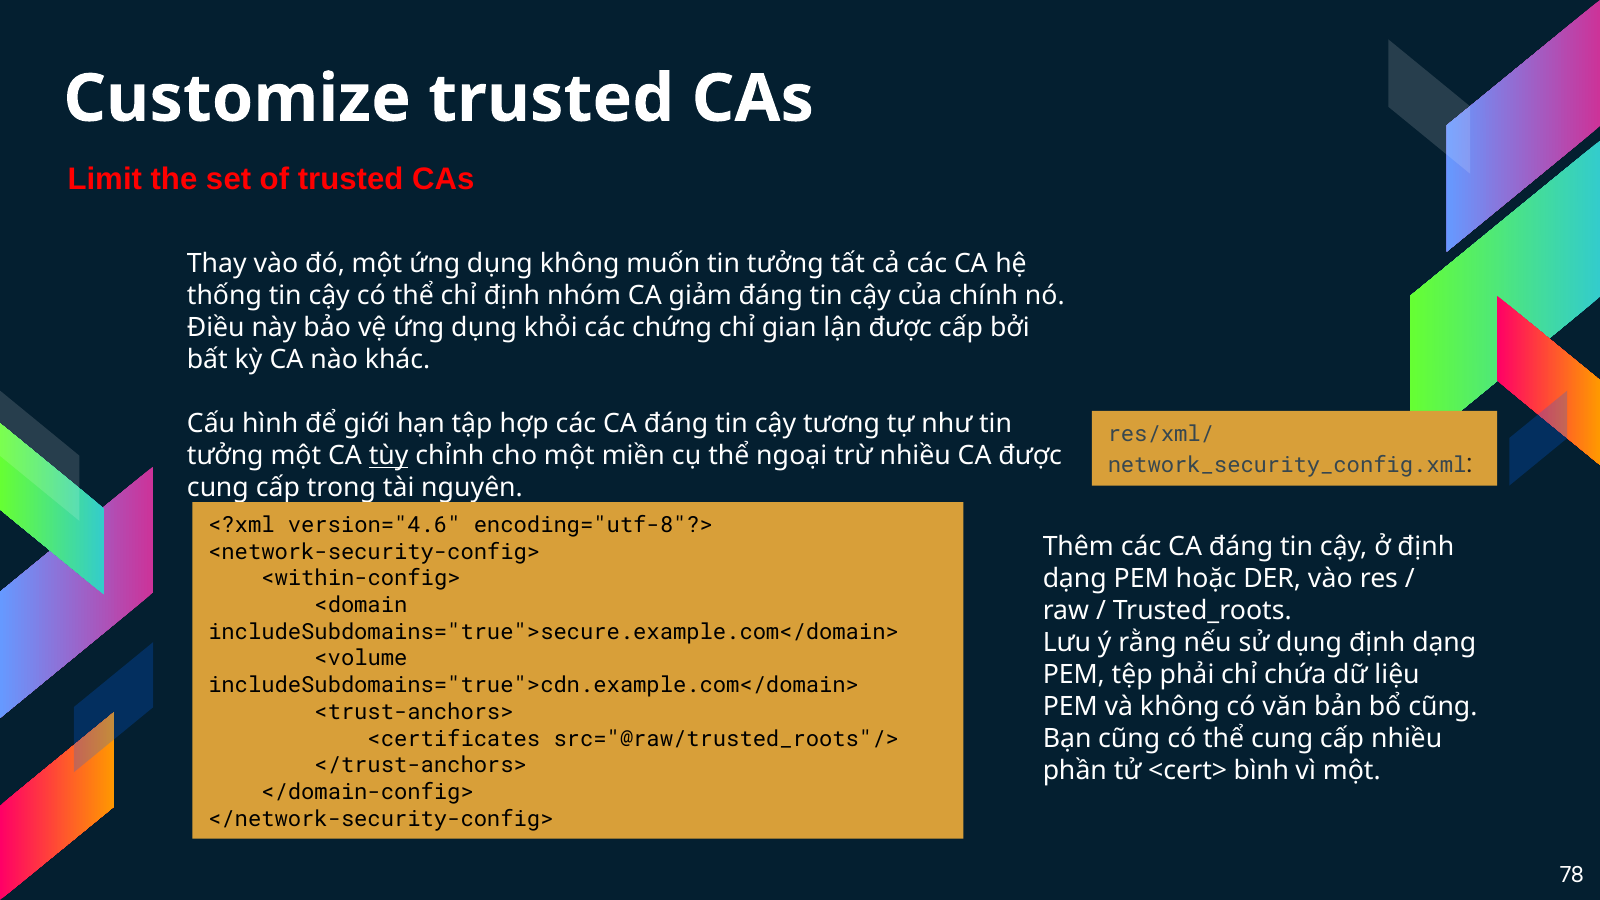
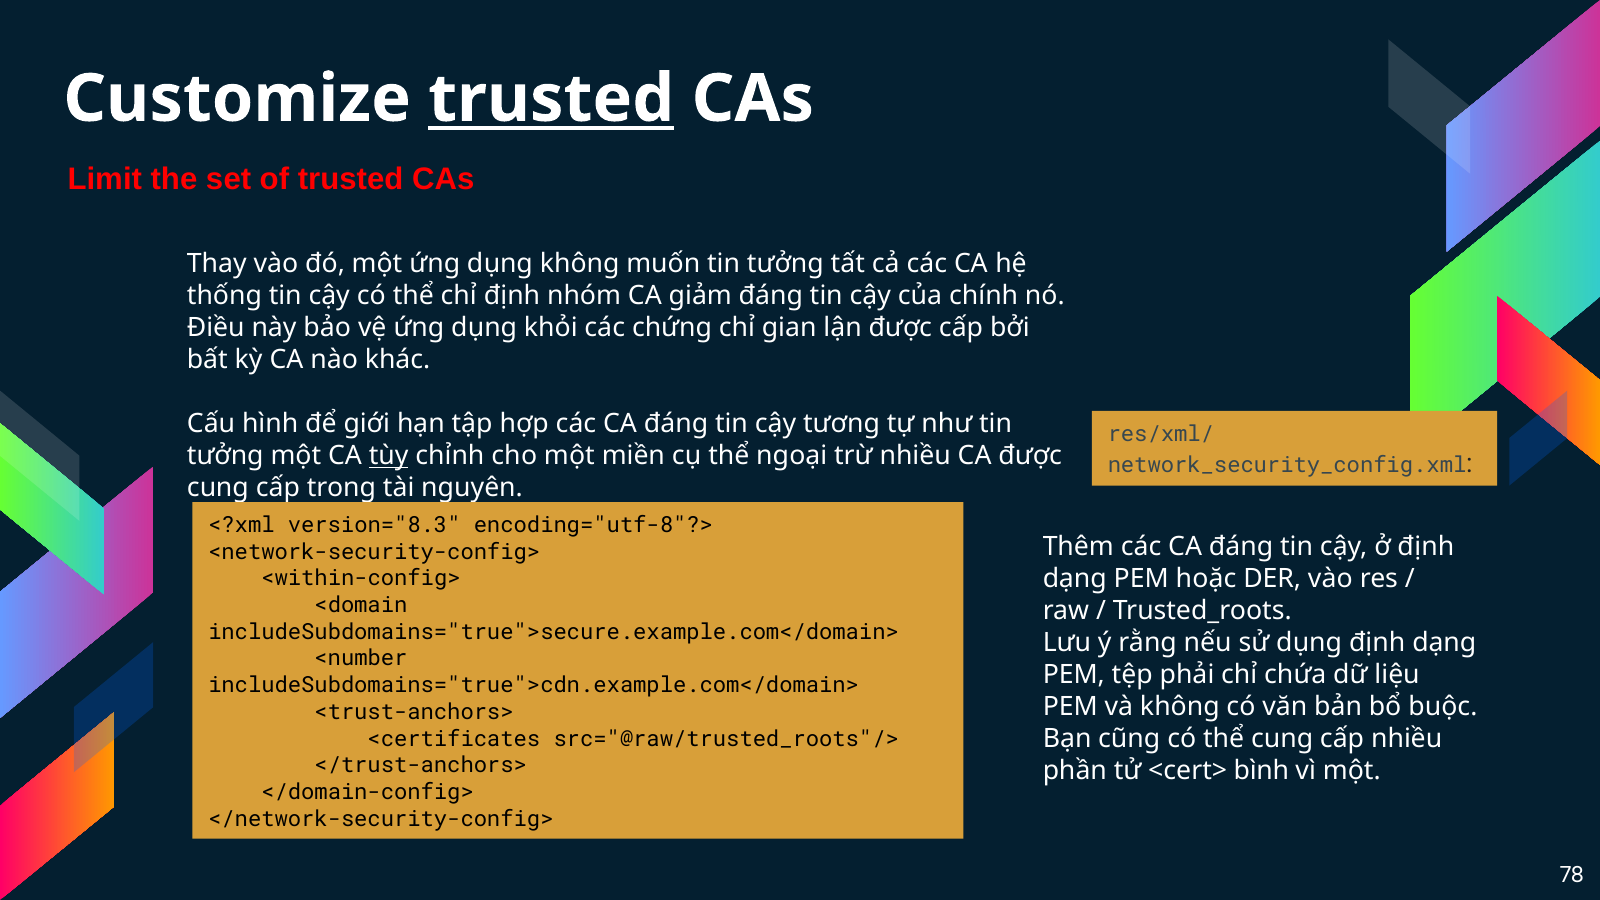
trusted underline: none -> present (551, 99)
version="4.6: version="4.6 -> version="8.3 (374, 525)
<volume: <volume -> <number (361, 659)
bổ cũng: cũng -> buộc (1443, 706)
